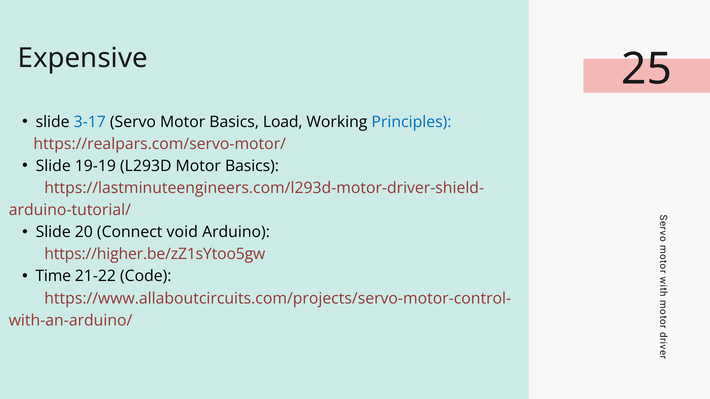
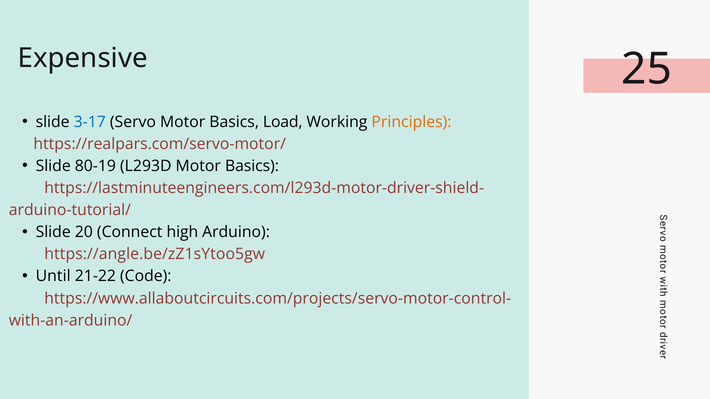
Principles colour: blue -> orange (411, 122)
19-19: 19-19 -> 80-19 (95, 166)
void: void -> high (182, 232)
https://higher.be/zZ1sYtoo5gw: https://higher.be/zZ1sYtoo5gw -> https://angle.be/zZ1sYtoo5gw (155, 254)
Time: Time -> Until (53, 277)
